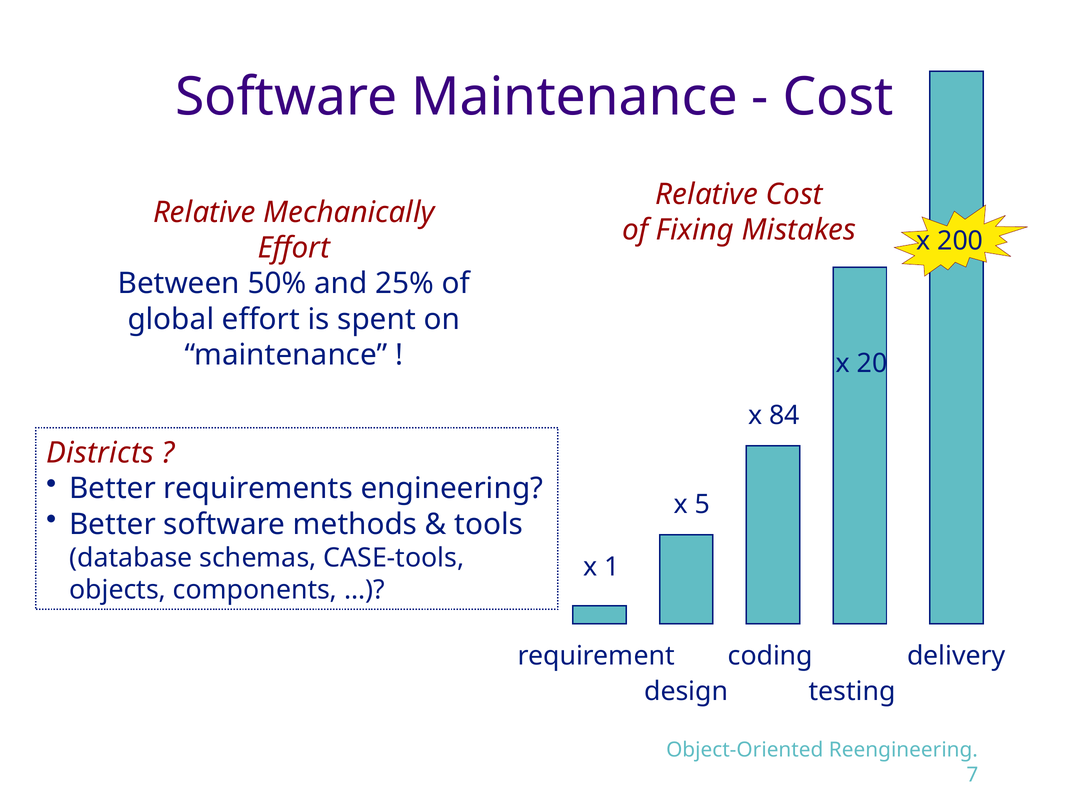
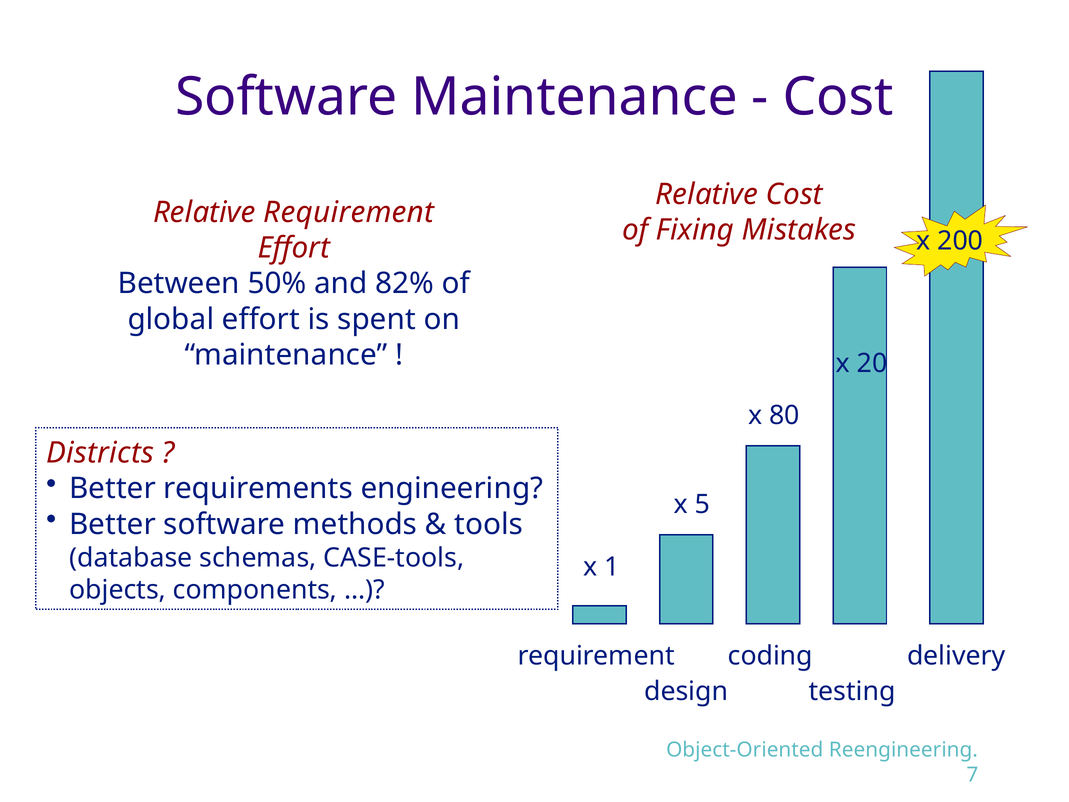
Relative Mechanically: Mechanically -> Requirement (349, 212)
25%: 25% -> 82% (405, 284)
84: 84 -> 80 (784, 415)
